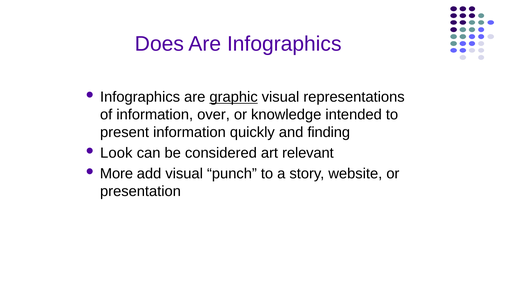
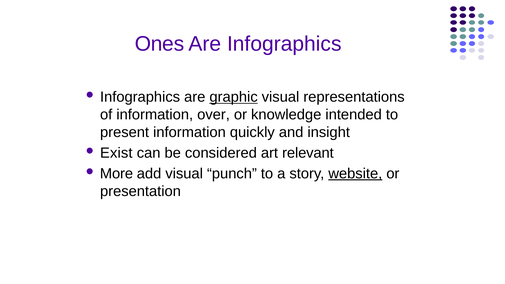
Does: Does -> Ones (160, 44)
finding: finding -> insight (329, 132)
Look: Look -> Exist (116, 153)
website underline: none -> present (355, 174)
